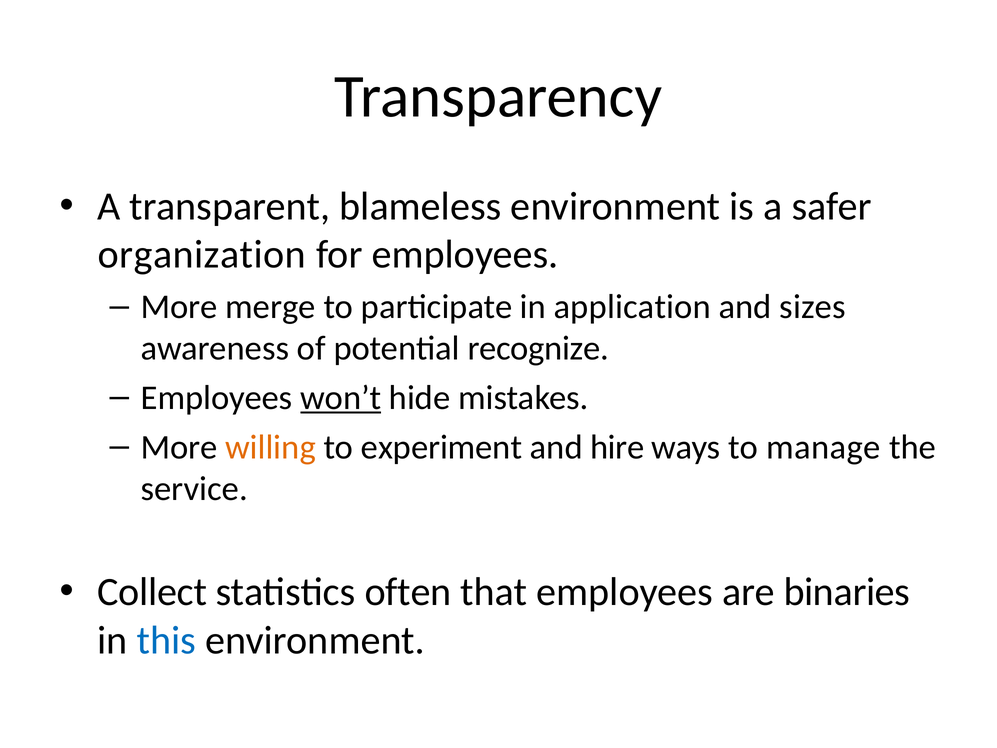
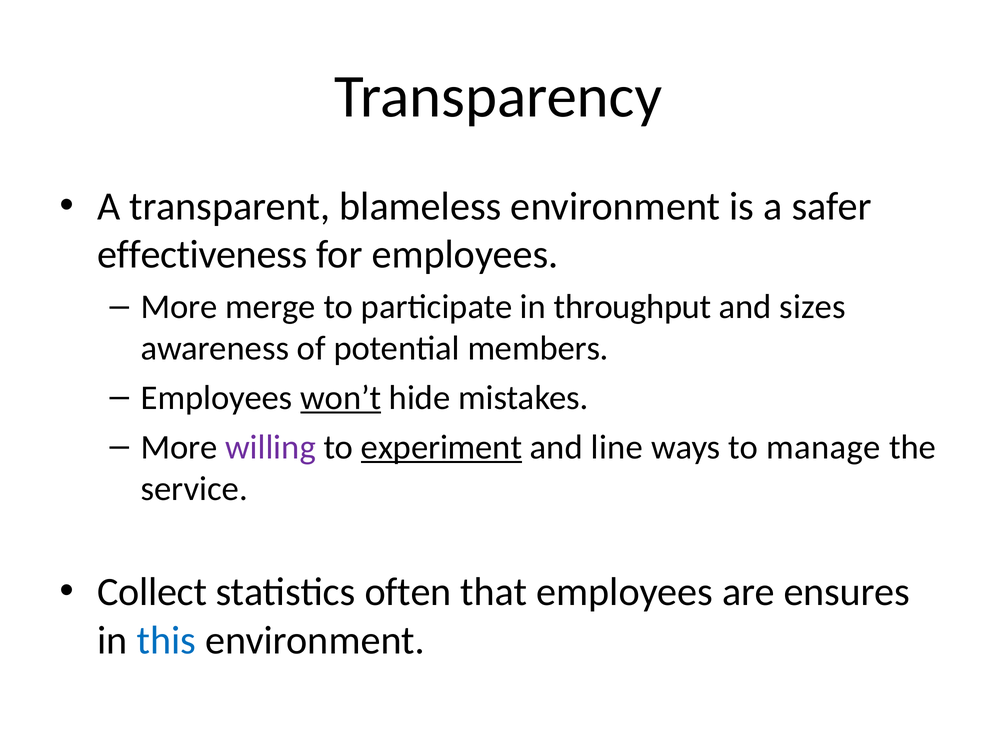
organization: organization -> effectiveness (202, 255)
application: application -> throughput (633, 307)
recognize: recognize -> members (538, 348)
willing colour: orange -> purple (270, 447)
experiment underline: none -> present (442, 447)
hire: hire -> line (617, 447)
binaries: binaries -> ensures (847, 592)
